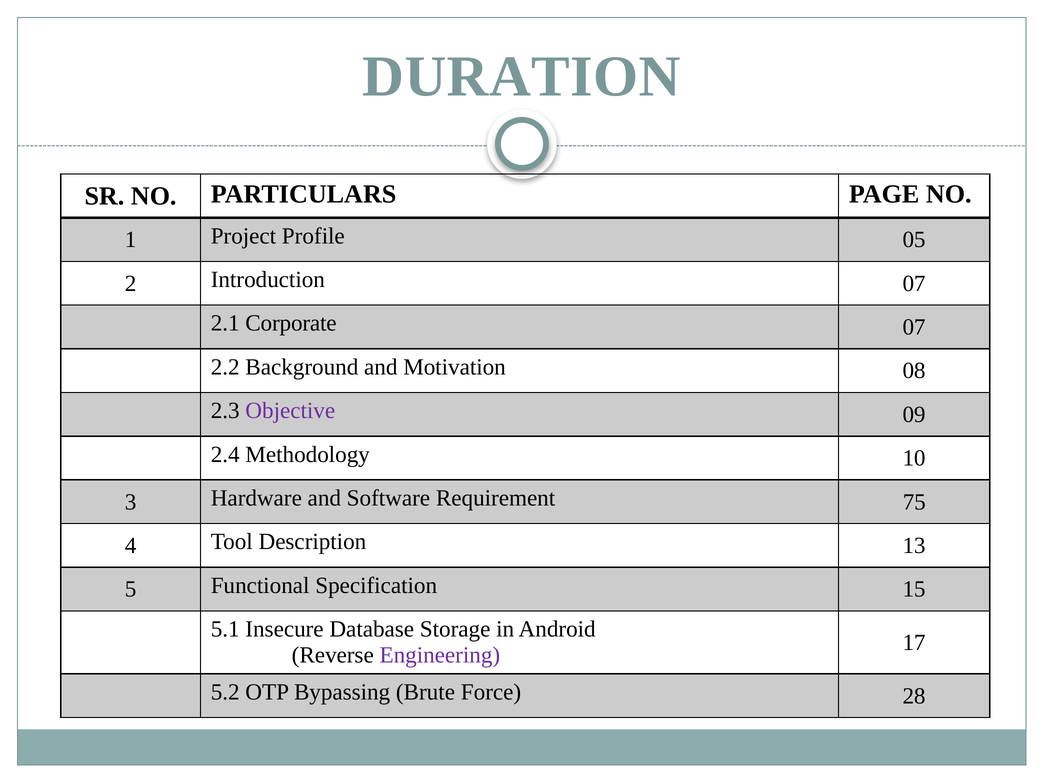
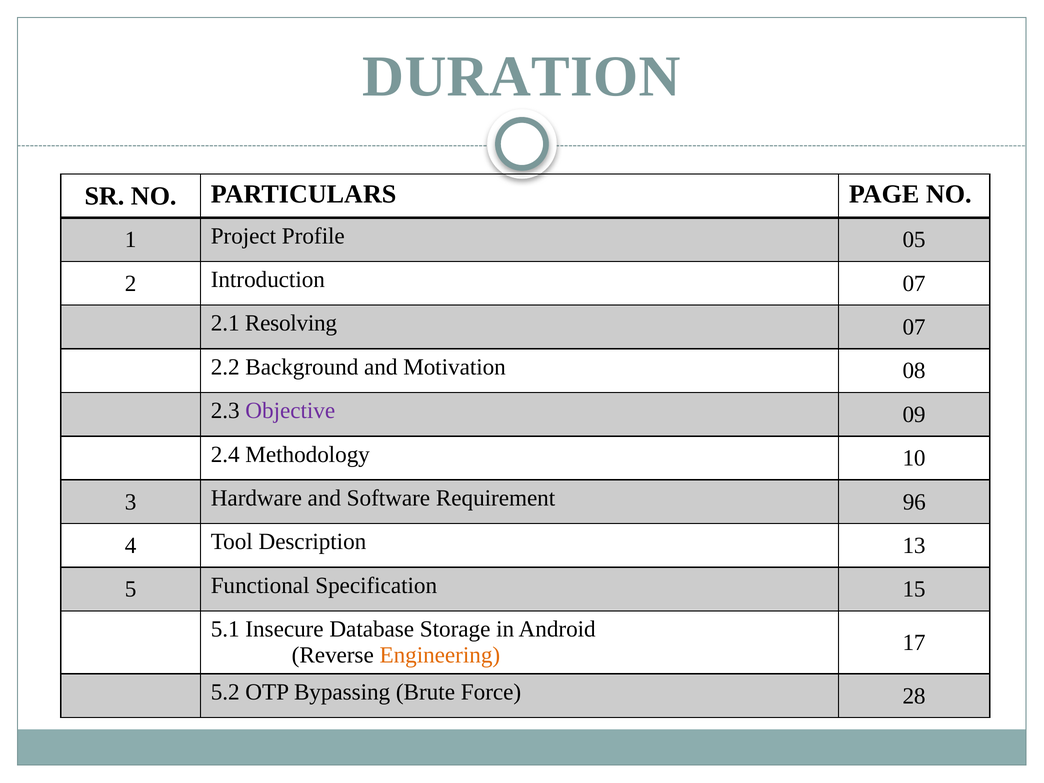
Corporate: Corporate -> Resolving (291, 323)
75: 75 -> 96 (914, 502)
Engineering colour: purple -> orange (440, 655)
